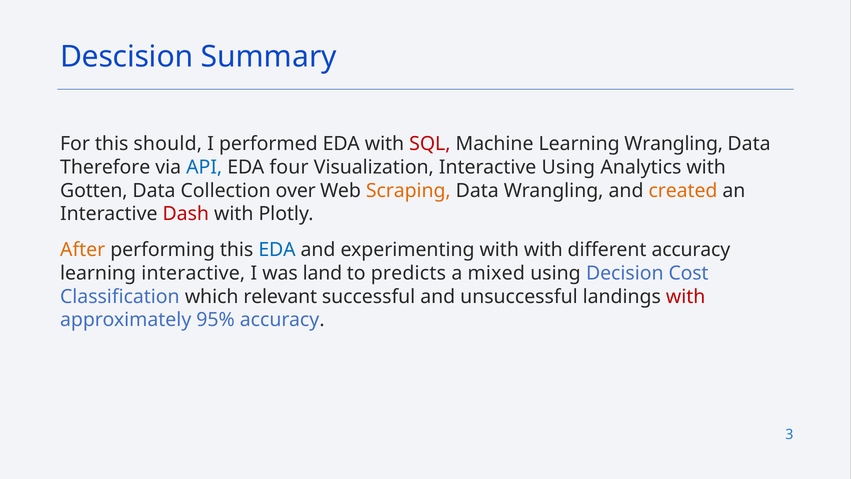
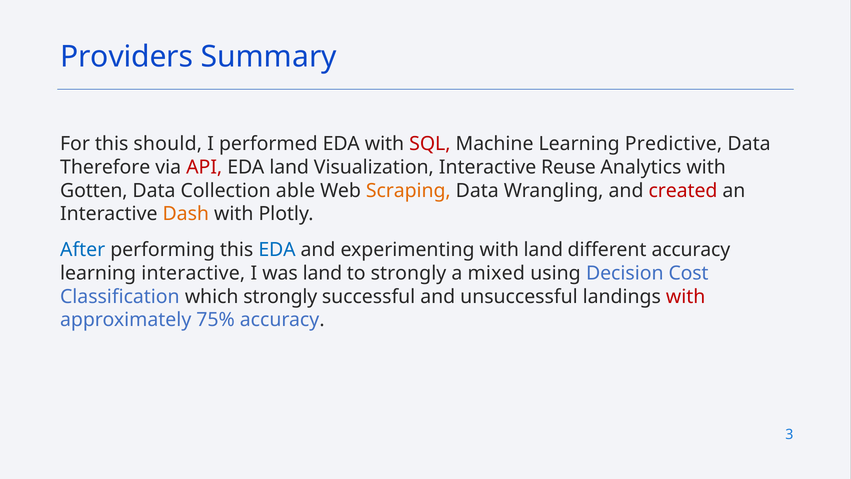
Descision: Descision -> Providers (127, 57)
Learning Wrangling: Wrangling -> Predictive (674, 144)
API colour: blue -> red (204, 167)
EDA four: four -> land (289, 167)
Interactive Using: Using -> Reuse (568, 167)
over: over -> able (296, 191)
created colour: orange -> red (683, 191)
Dash colour: red -> orange (186, 214)
After colour: orange -> blue (83, 250)
with with: with -> land (543, 250)
to predicts: predicts -> strongly (408, 273)
which relevant: relevant -> strongly (280, 296)
95%: 95% -> 75% (216, 320)
